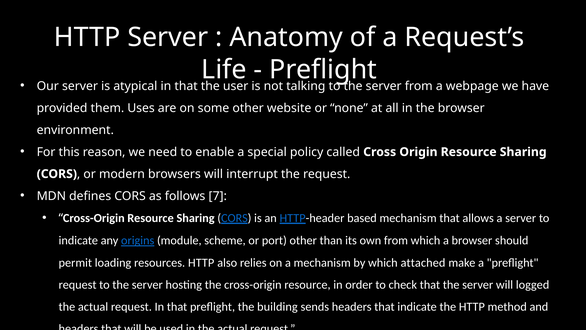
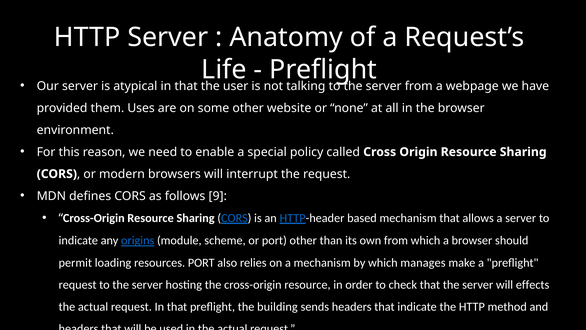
7: 7 -> 9 (218, 196)
resources HTTP: HTTP -> PORT (201, 263)
attached: attached -> manages (423, 263)
logged: logged -> effects (533, 285)
